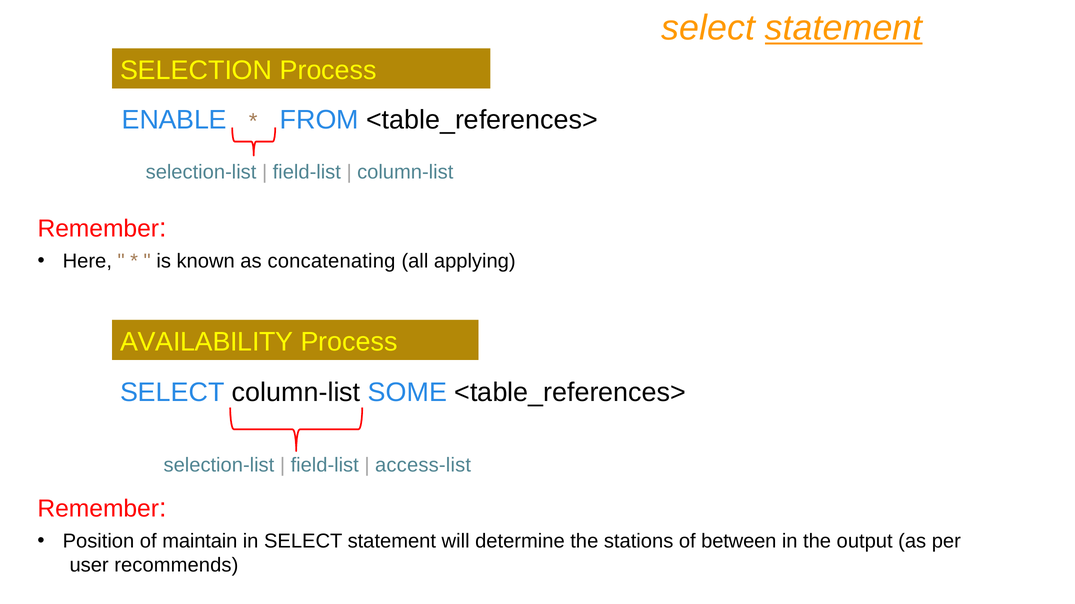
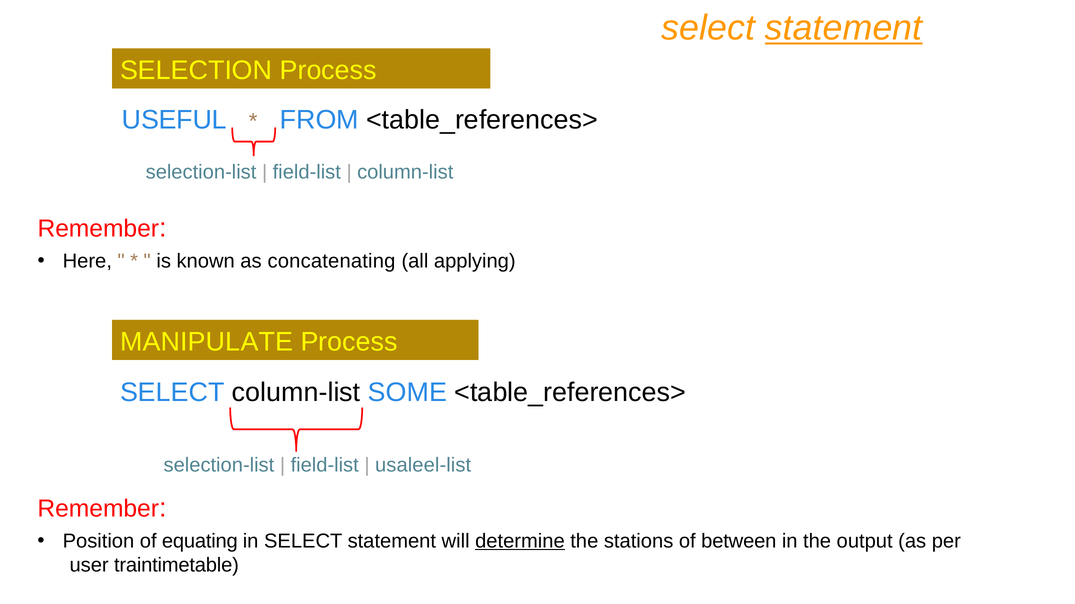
ENABLE: ENABLE -> USEFUL (174, 120)
AVAILABILITY: AVAILABILITY -> MANIPULATE (207, 342)
access-list: access-list -> usaleel-list (423, 466)
maintain: maintain -> equating (200, 542)
determine underline: none -> present (520, 542)
recommends: recommends -> traintimetable (176, 566)
